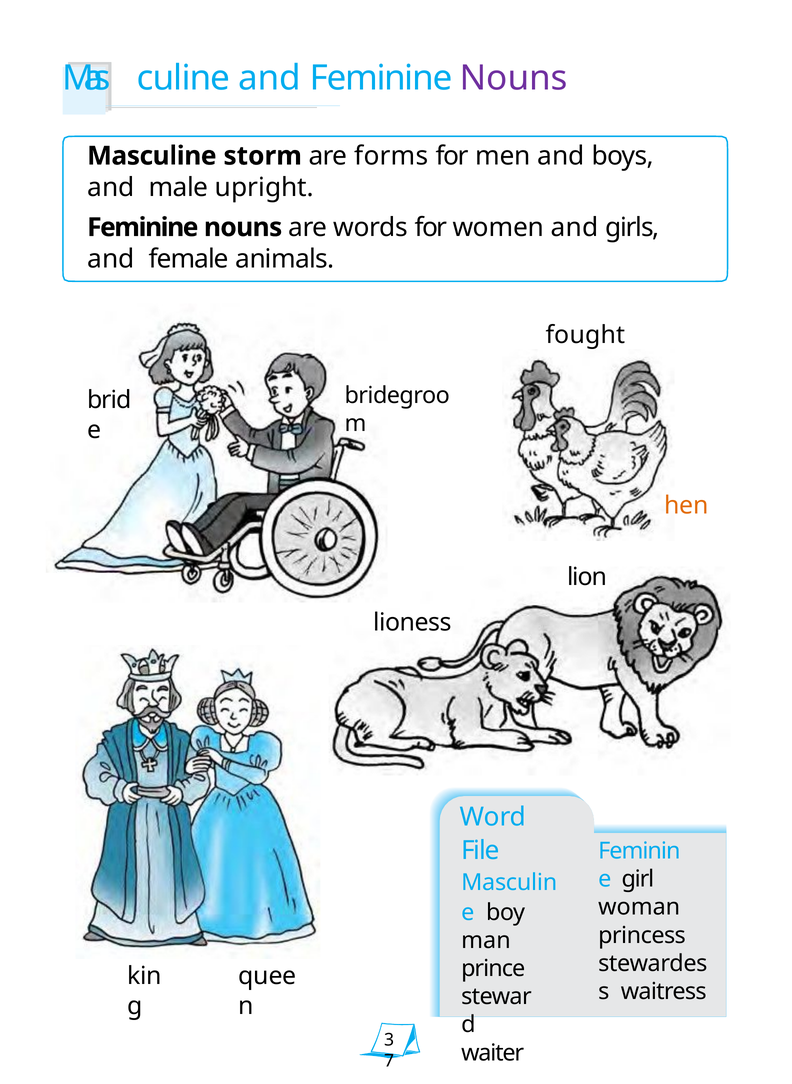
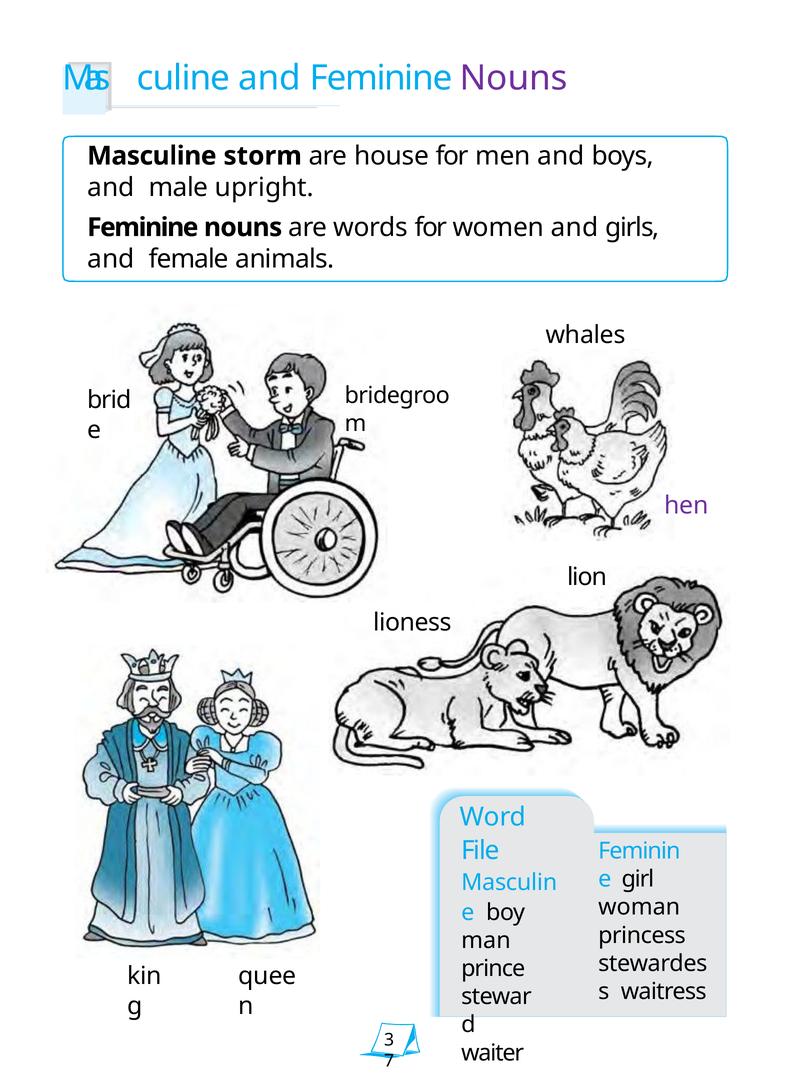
forms: forms -> house (392, 156)
fought: fought -> whales (586, 335)
hen colour: orange -> purple (687, 505)
